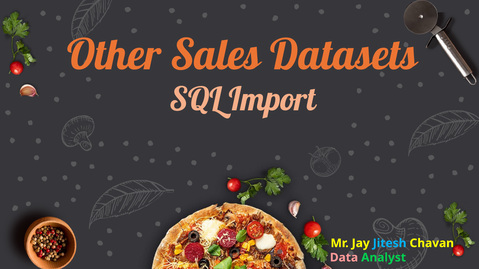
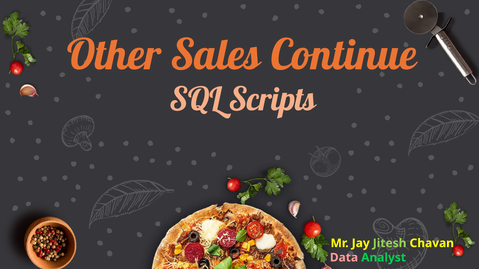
Datasets: Datasets -> Continue (344, 55)
Import: Import -> Scripts (272, 100)
Jitesh colour: light blue -> light green (390, 244)
